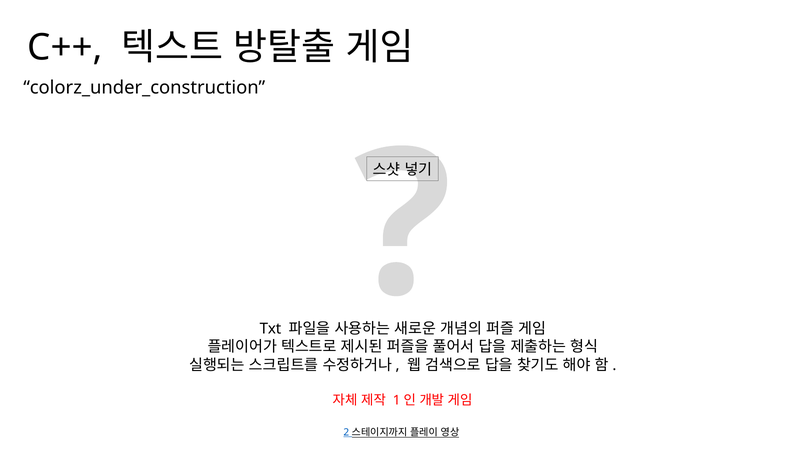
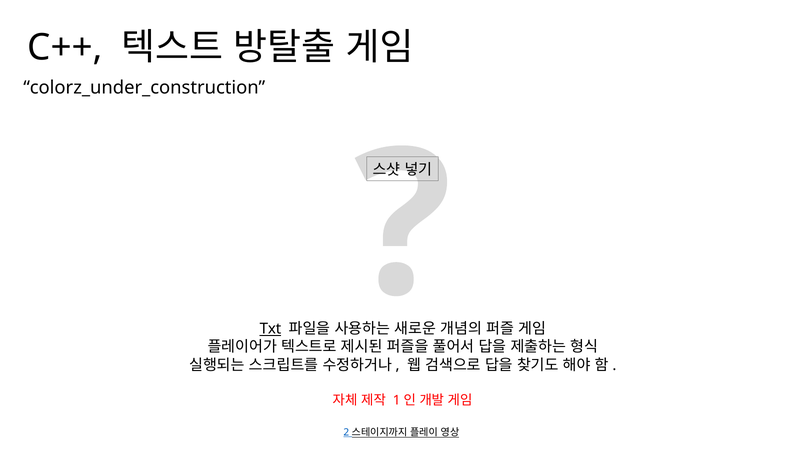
Txt underline: none -> present (271, 329)
